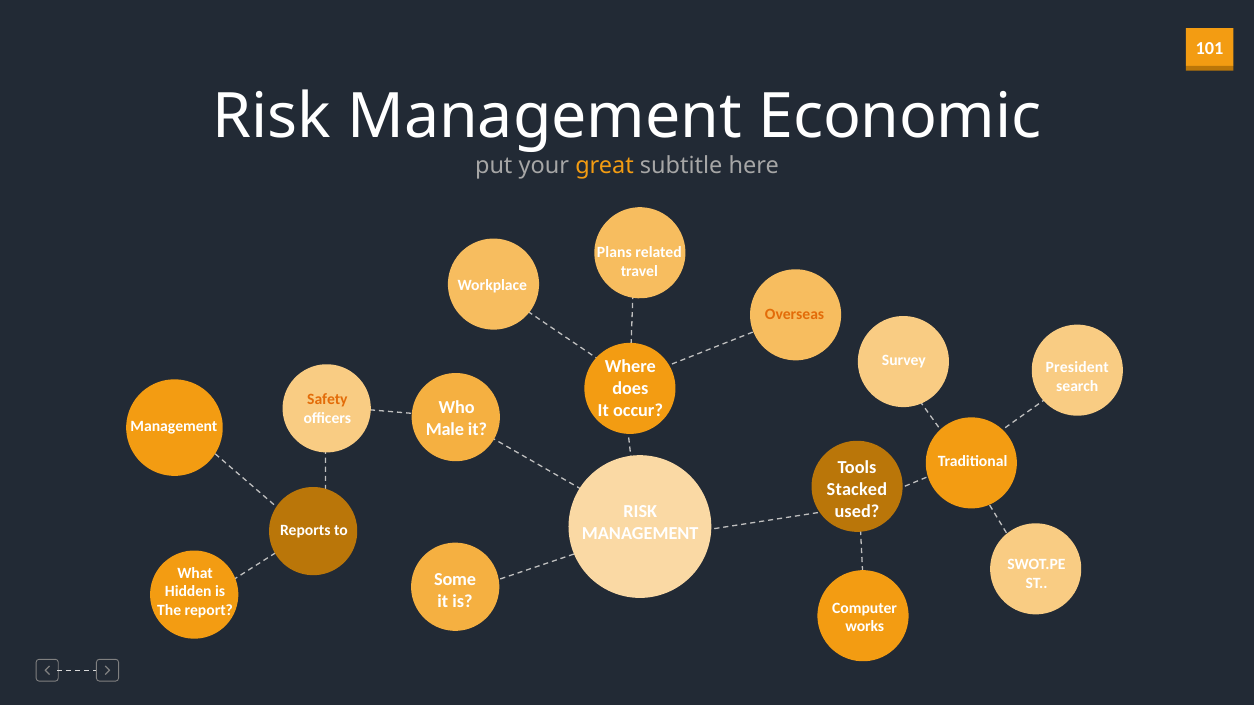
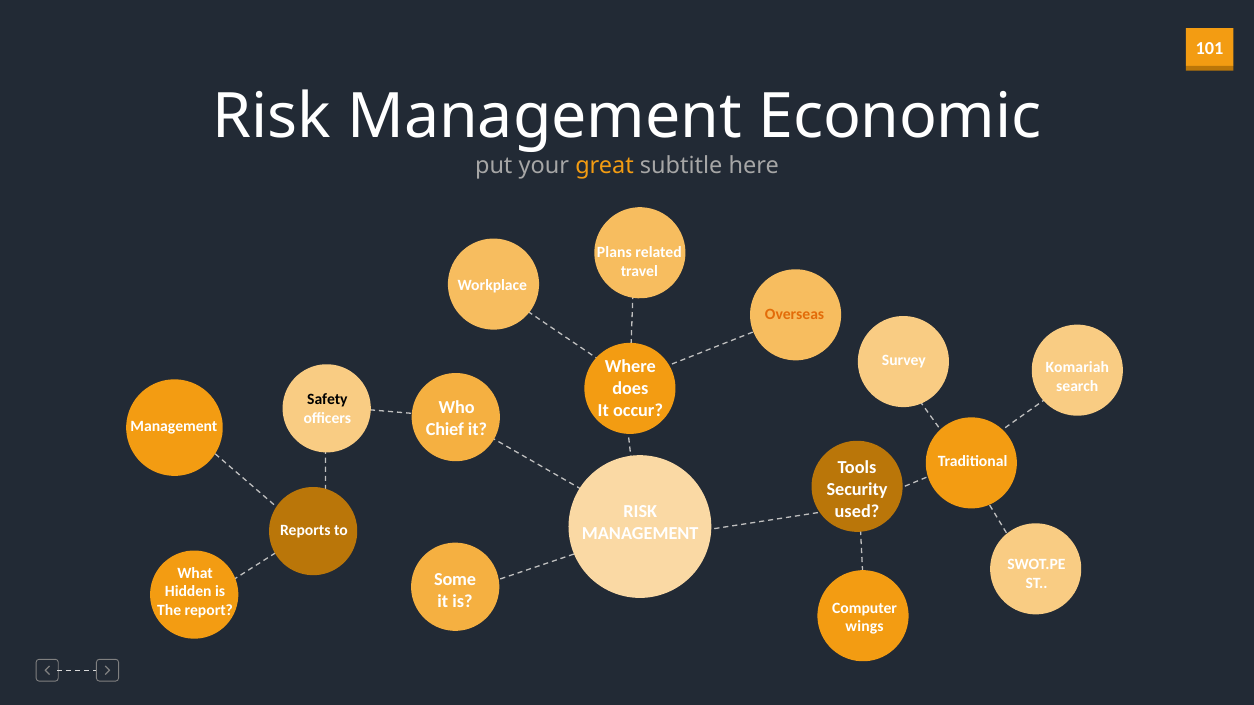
President: President -> Komariah (1077, 367)
Safety colour: orange -> black (327, 400)
Male: Male -> Chief (445, 429)
Stacked: Stacked -> Security (857, 489)
works: works -> wings (865, 627)
